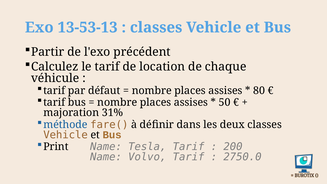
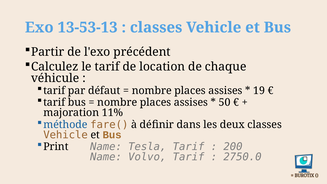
80: 80 -> 19 (259, 91)
31%: 31% -> 11% (112, 113)
